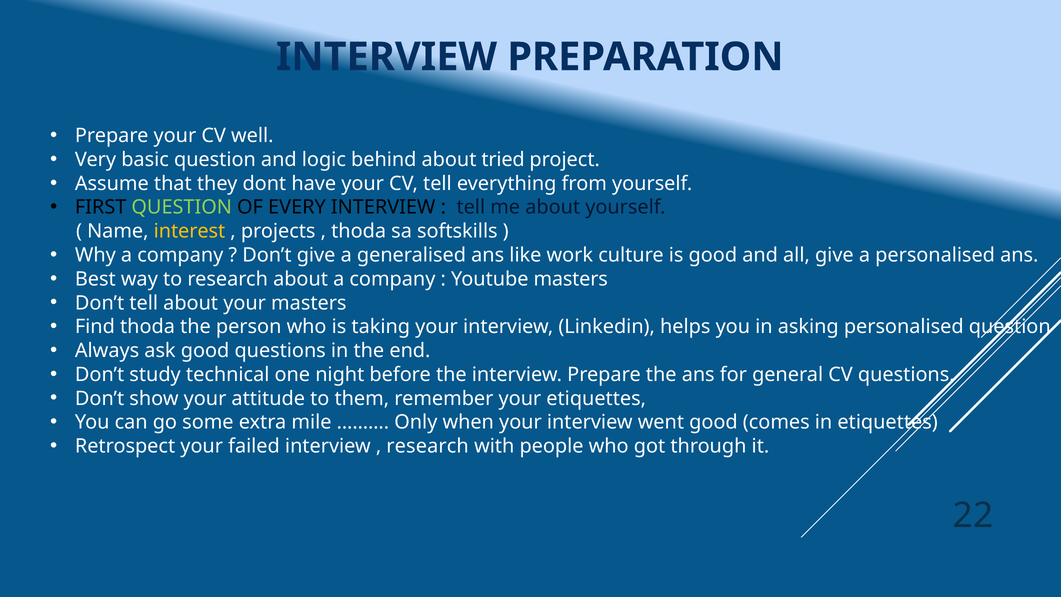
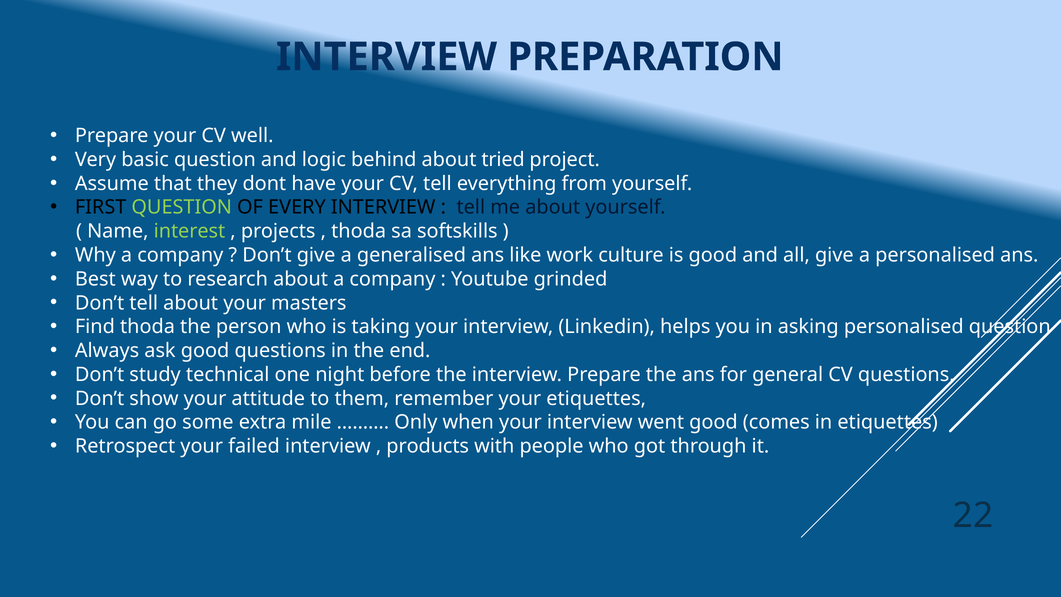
interest colour: yellow -> light green (189, 231)
Youtube masters: masters -> grinded (571, 279)
research: research -> products (428, 446)
